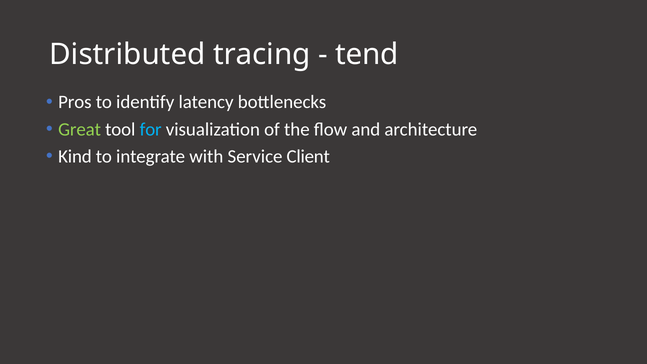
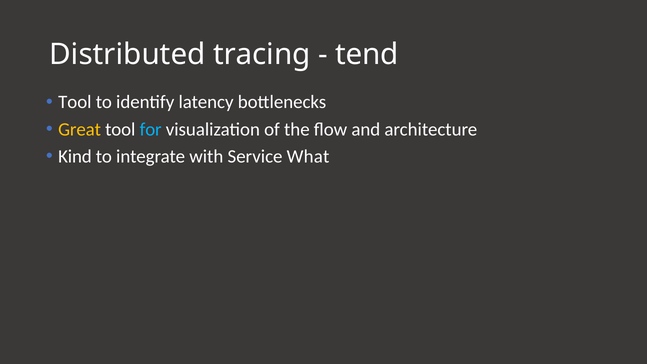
Pros: Pros -> Tool (75, 102)
Great colour: light green -> yellow (80, 129)
Client: Client -> What (308, 156)
